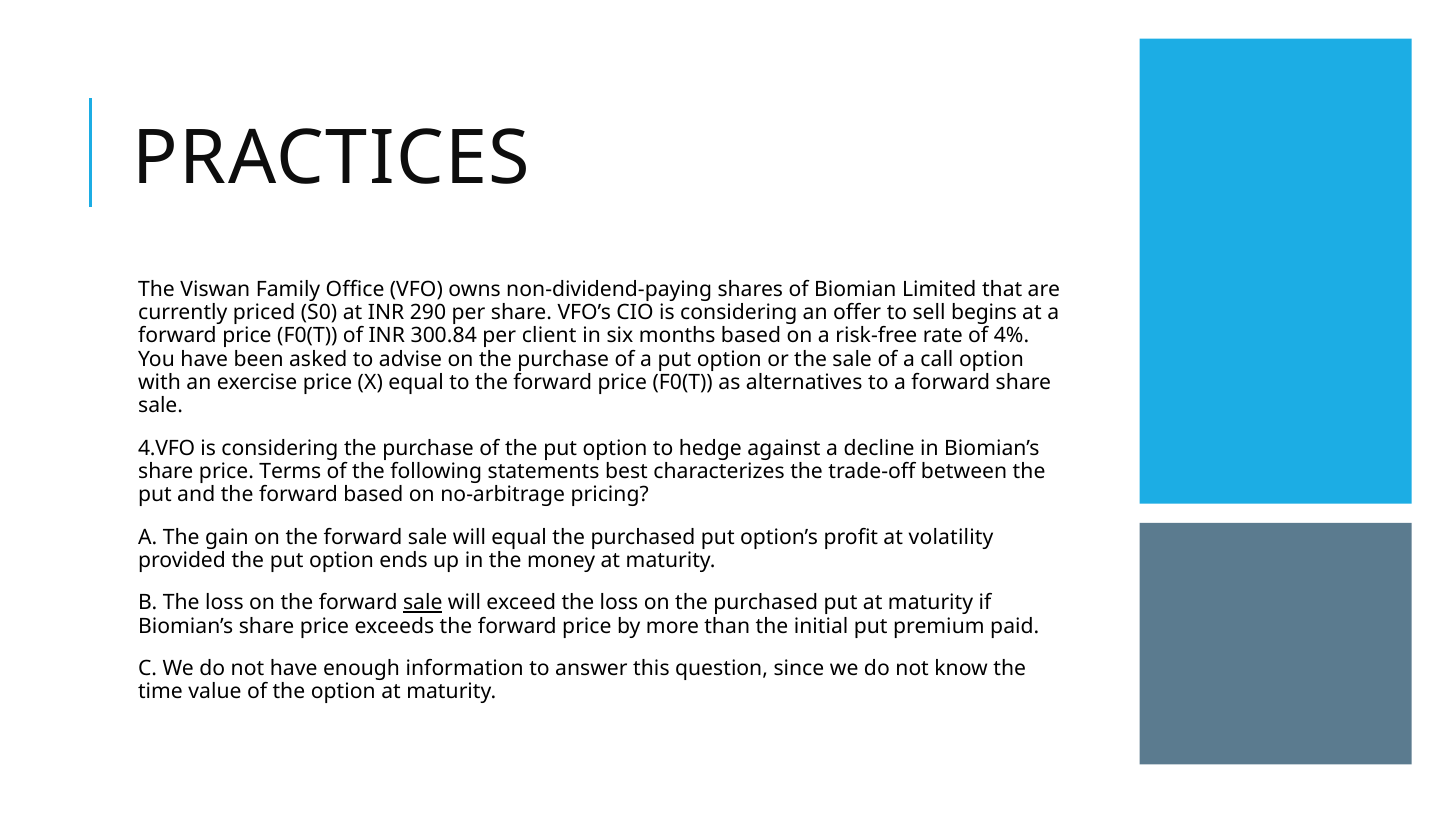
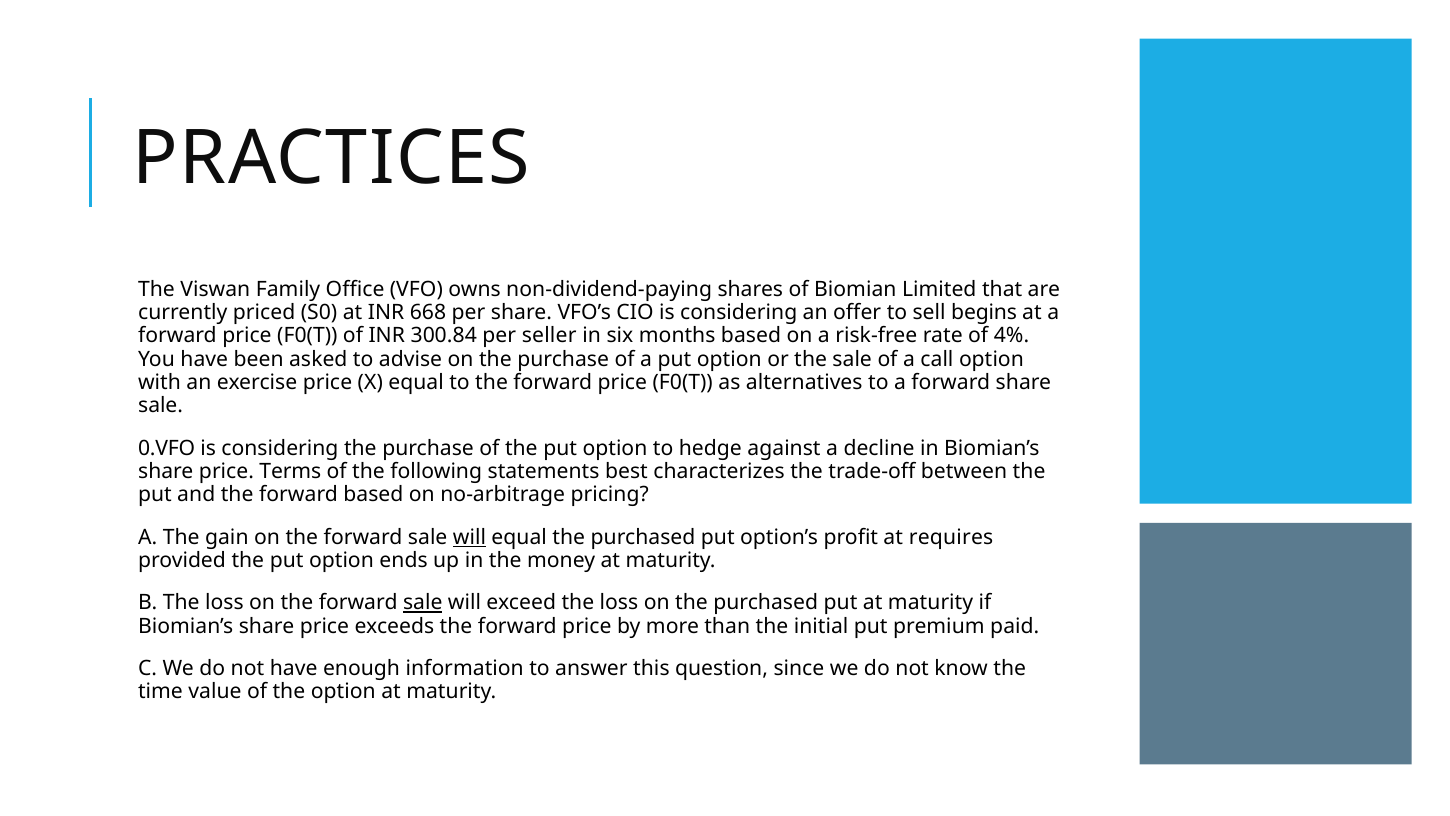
290: 290 -> 668 (428, 312)
client: client -> seller (549, 336)
4.VFO: 4.VFO -> 0.VFO (167, 448)
will underline: none -> present (469, 537)
volatility: volatility -> requires (951, 537)
